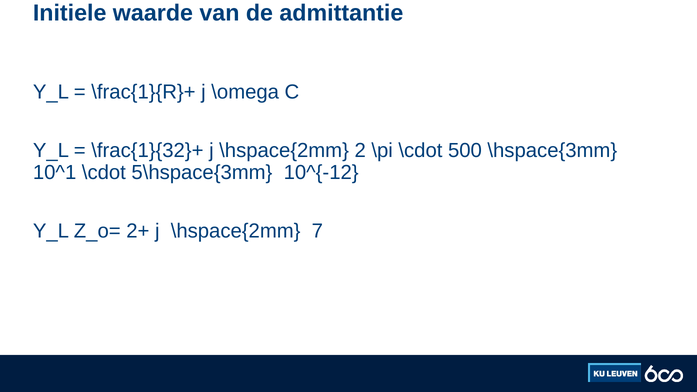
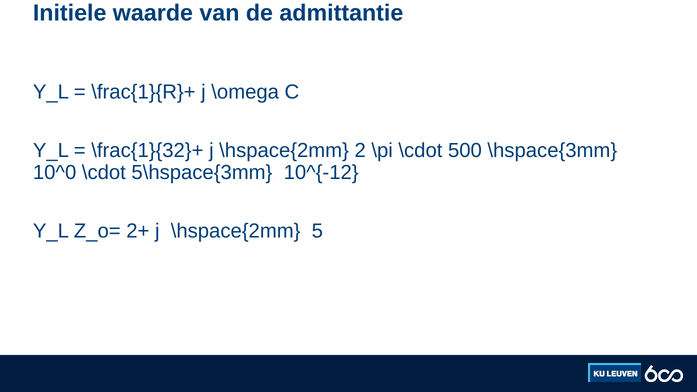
10^1: 10^1 -> 10^0 (55, 173)
7: 7 -> 5 (317, 231)
